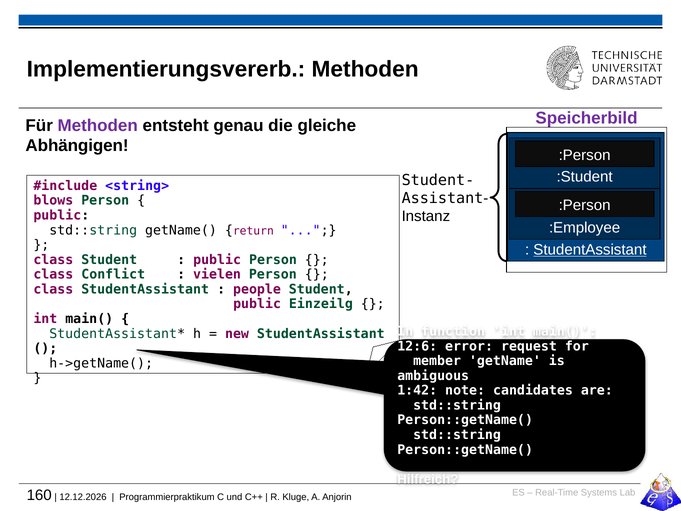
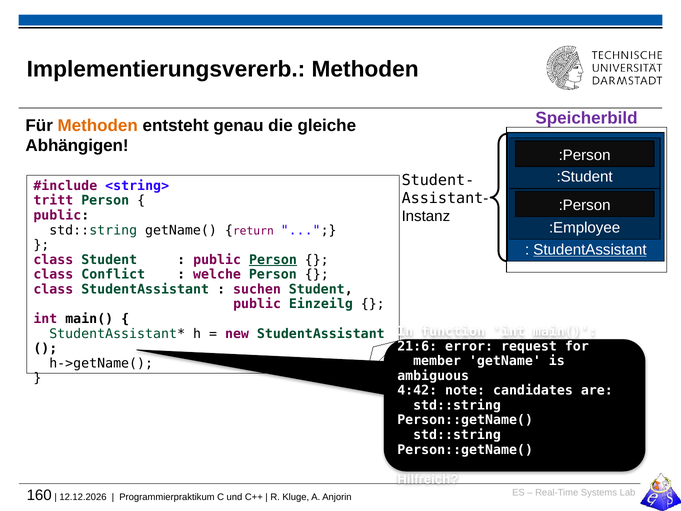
Methoden colour: purple -> orange (98, 125)
blows: blows -> tritt (53, 201)
Person underline: none -> present (273, 260)
vielen: vielen -> welche (217, 274)
people: people -> suchen (257, 289)
12:6: 12:6 -> 21:6 (417, 346)
1:42: 1:42 -> 4:42 (417, 390)
